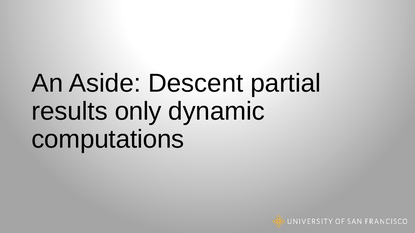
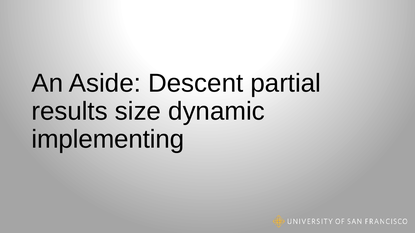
only: only -> size (138, 112)
computations: computations -> implementing (108, 140)
